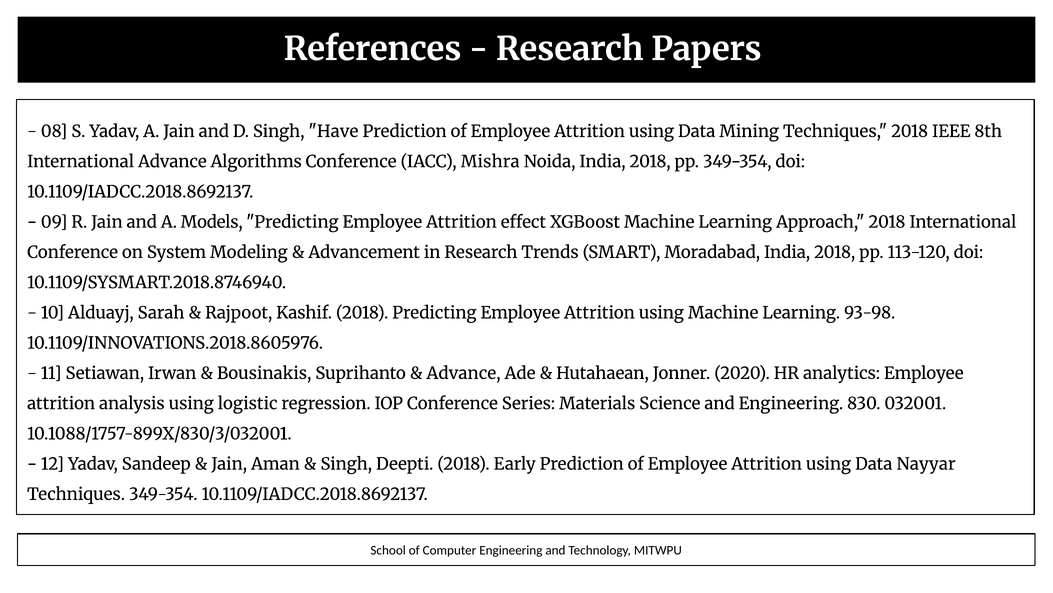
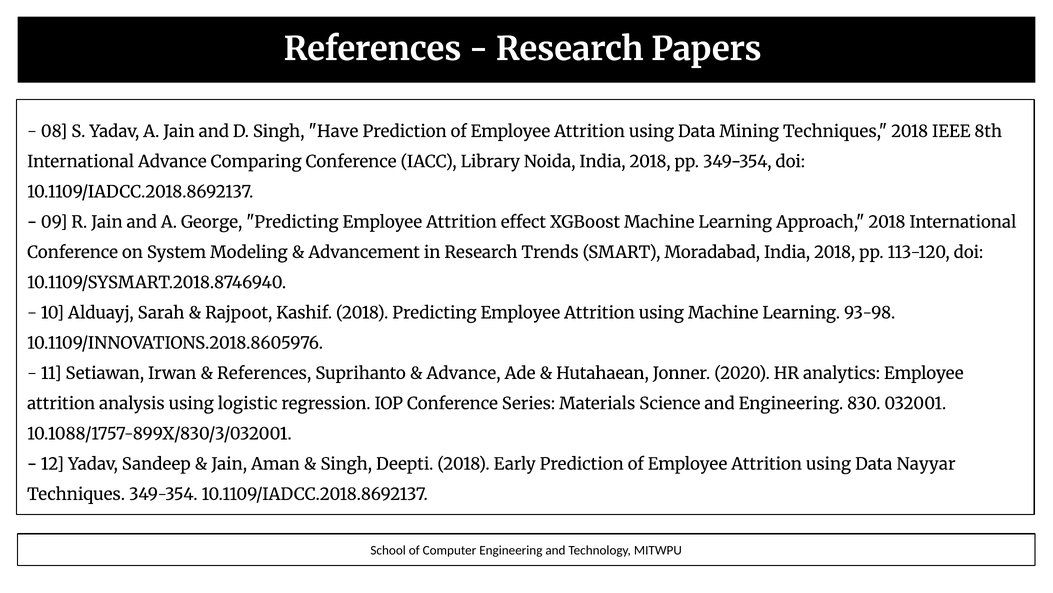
Algorithms: Algorithms -> Comparing (256, 162)
Mishra: Mishra -> Library (490, 162)
Models: Models -> George (212, 222)
Bousinakis: Bousinakis -> References (264, 373)
